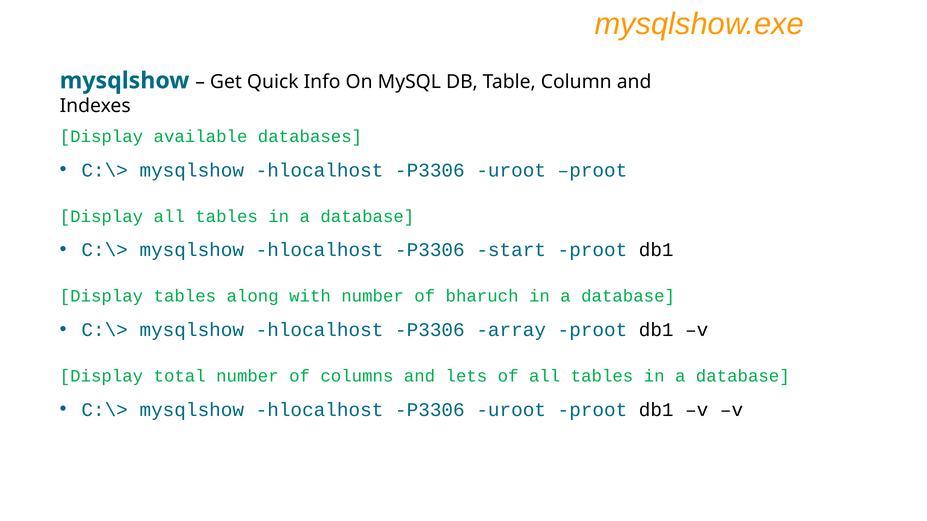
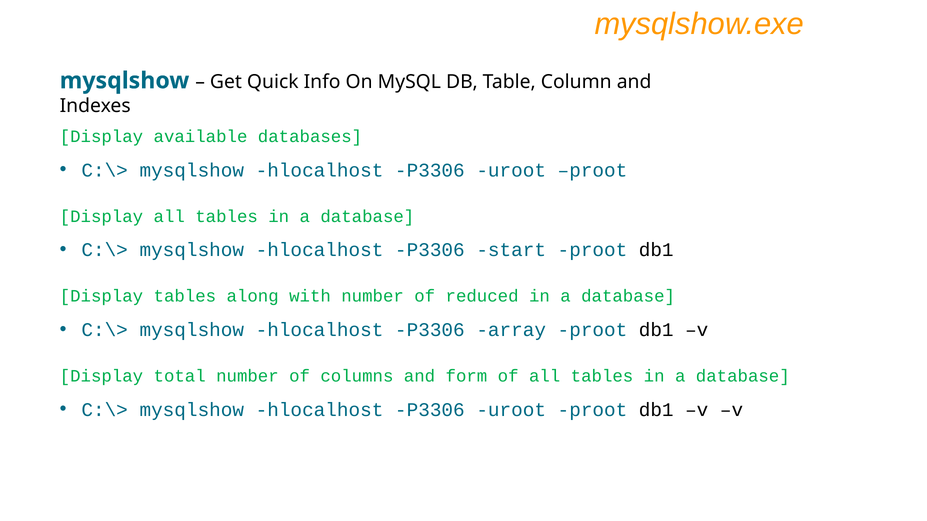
bharuch: bharuch -> reduced (482, 296)
lets: lets -> form (466, 376)
